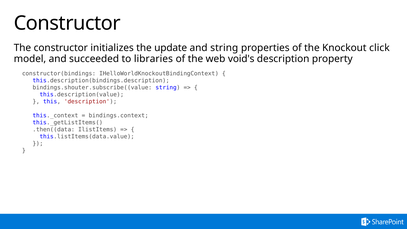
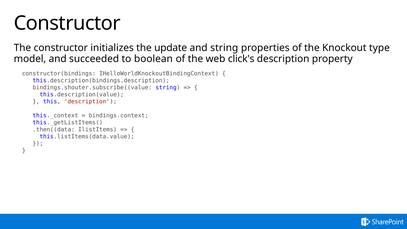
click: click -> type (379, 48)
libraries: libraries -> boolean (153, 59)
void's: void's -> click's (241, 59)
